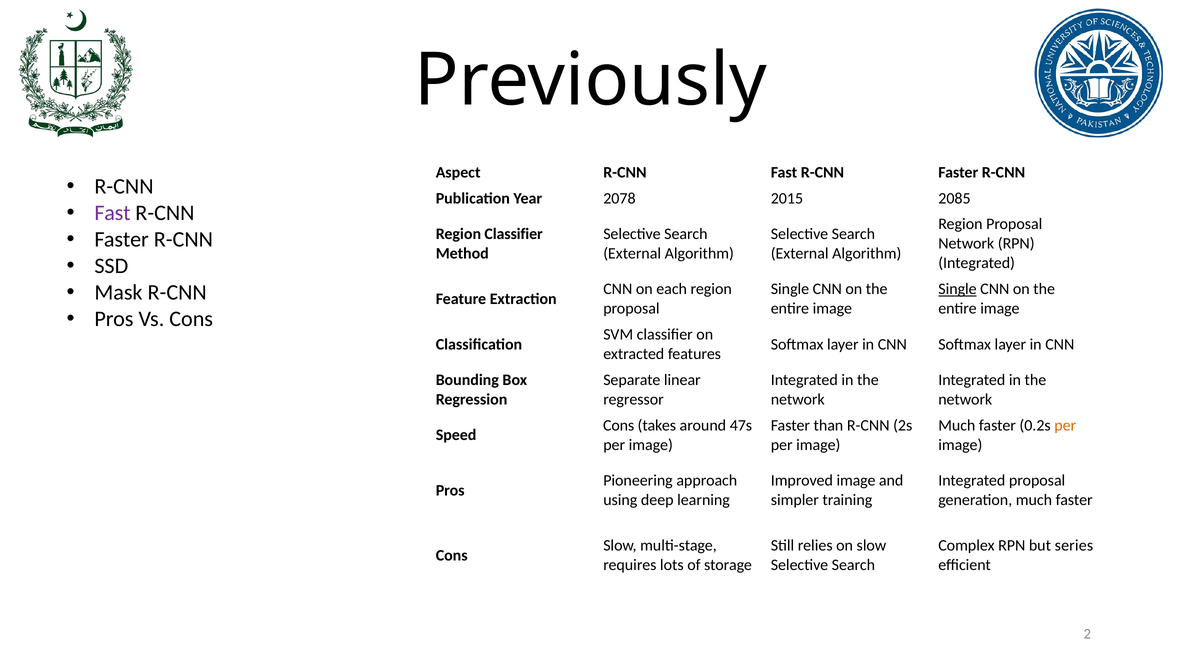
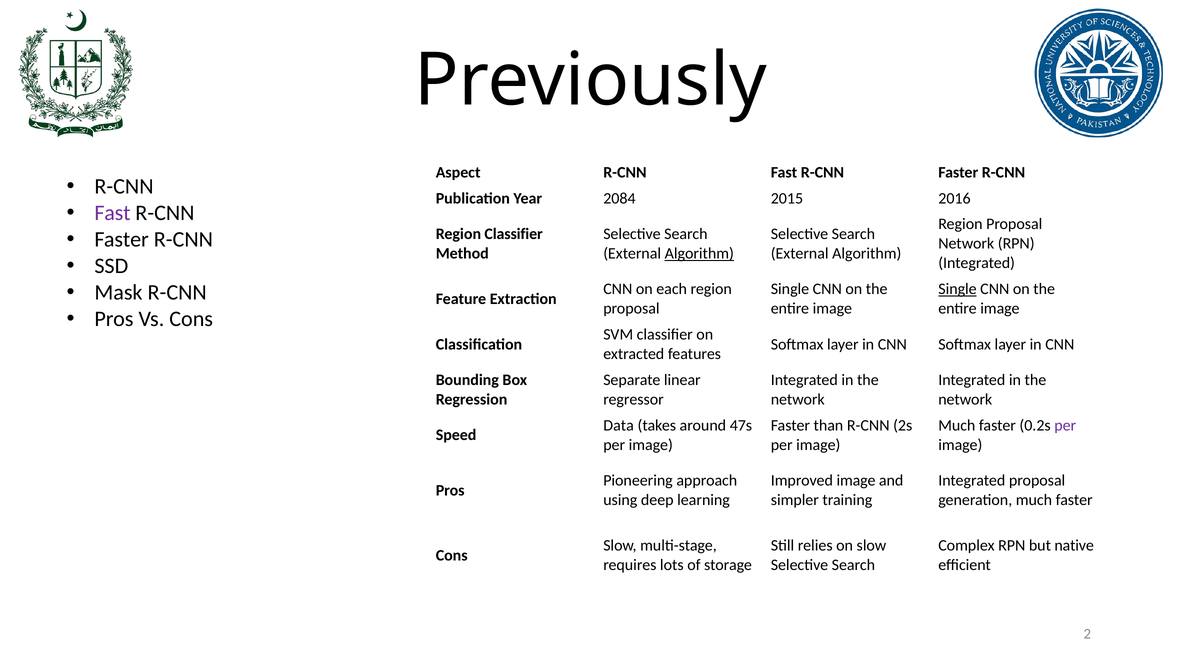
2078: 2078 -> 2084 (619, 198)
2085: 2085 -> 2016 (954, 198)
Algorithm underline: none -> present (699, 254)
Cons: Cons -> Data (619, 426)
per colour: orange -> purple (1065, 426)
series: series -> native (1074, 546)
